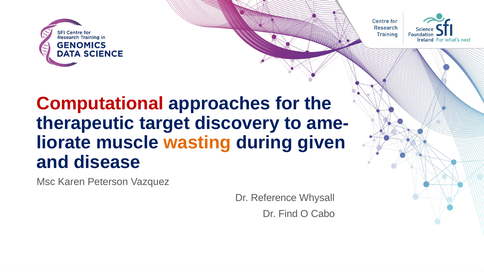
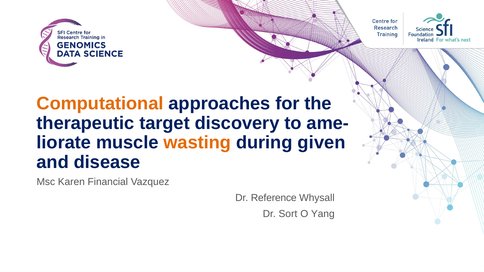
Computational colour: red -> orange (100, 104)
Peterson: Peterson -> Financial (108, 182)
Find: Find -> Sort (288, 214)
Cabo: Cabo -> Yang (323, 214)
